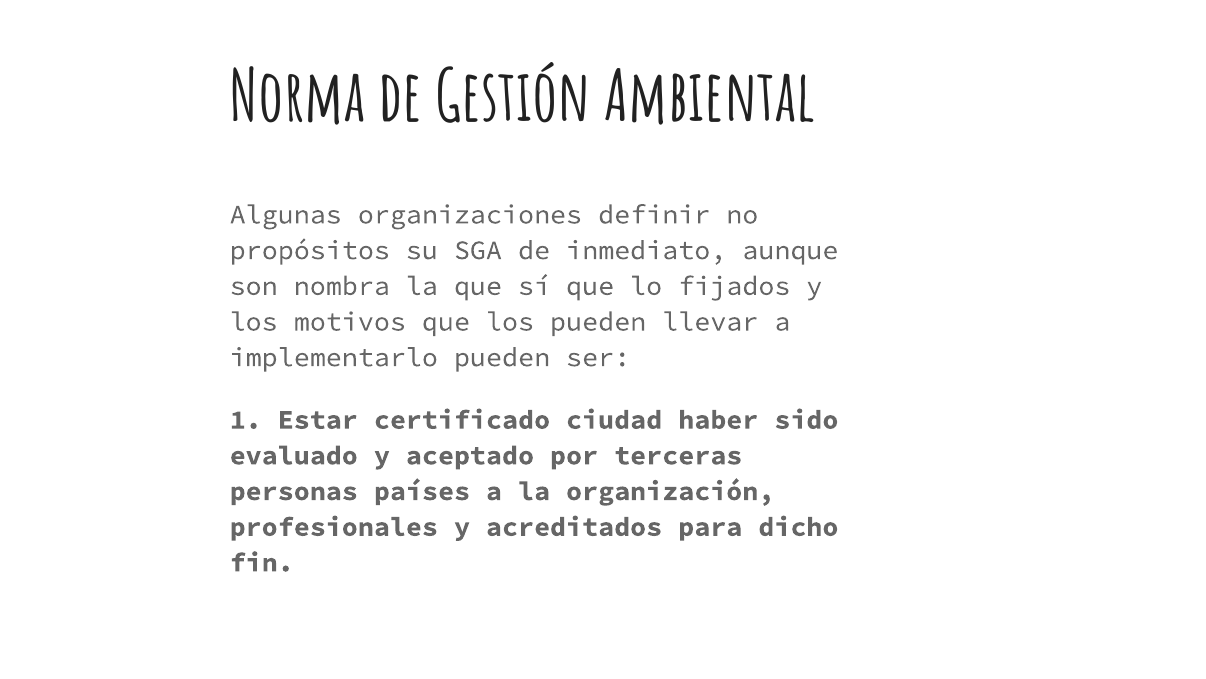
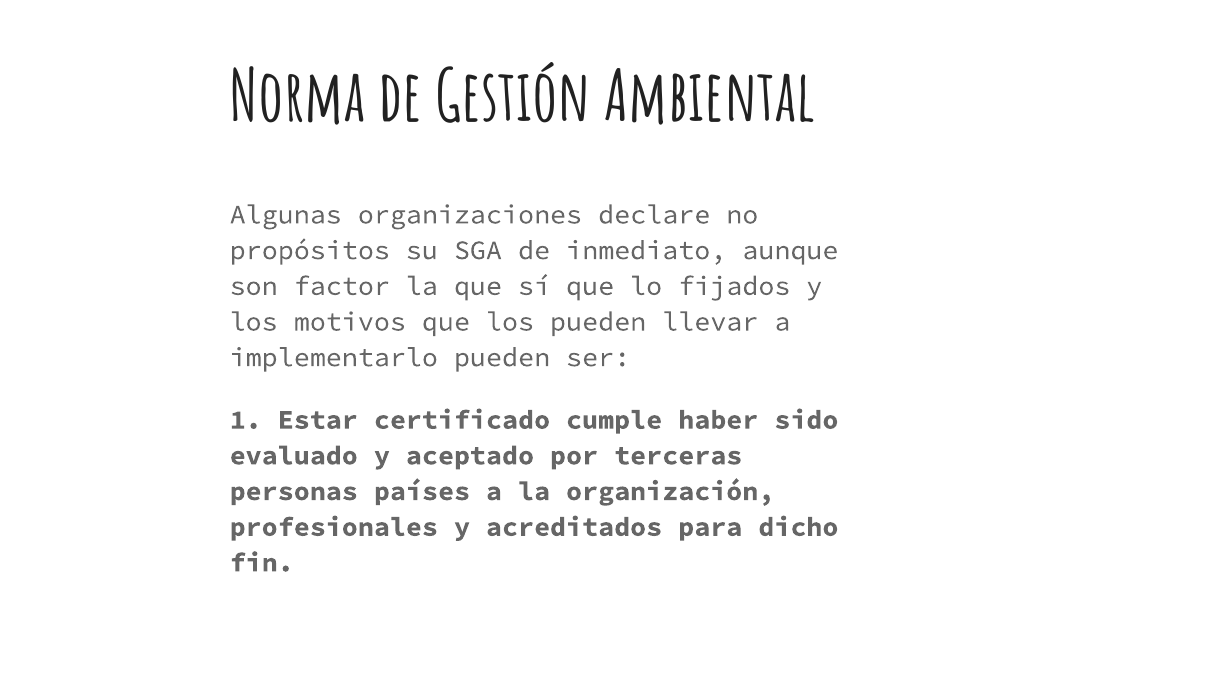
definir: definir -> declare (654, 214)
nombra: nombra -> factor (342, 286)
ciudad: ciudad -> cumple (614, 419)
